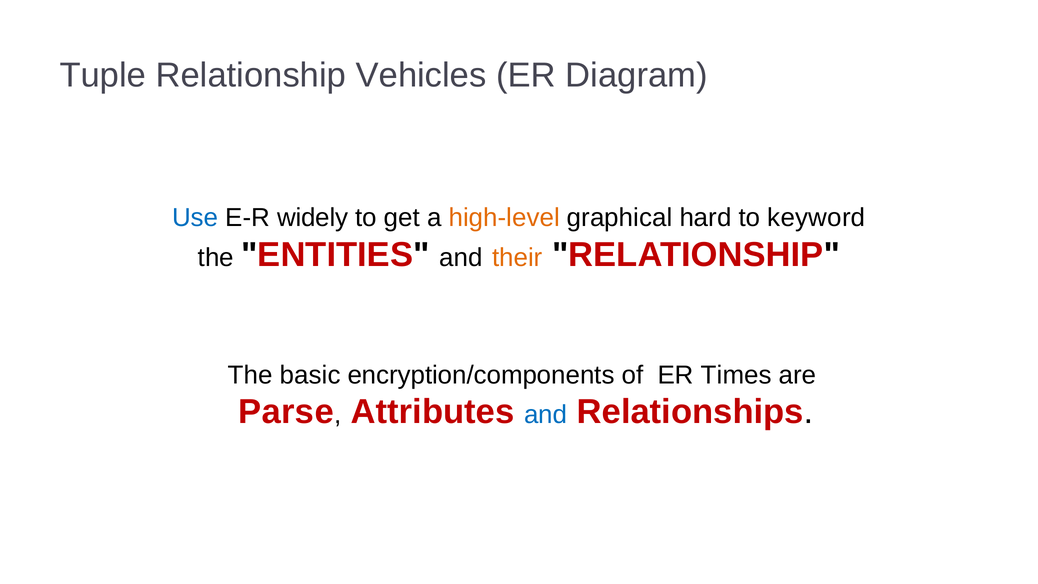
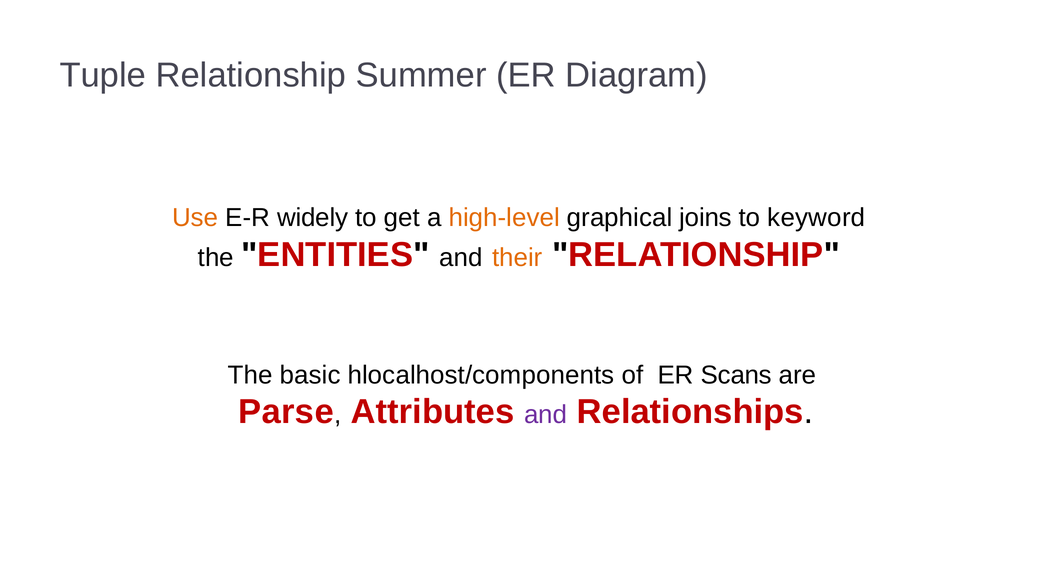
Vehicles: Vehicles -> Summer (421, 75)
Use colour: blue -> orange (195, 218)
hard: hard -> joins (706, 218)
encryption/components: encryption/components -> hlocalhost/components (481, 375)
Times: Times -> Scans (736, 375)
and colour: blue -> purple (546, 415)
